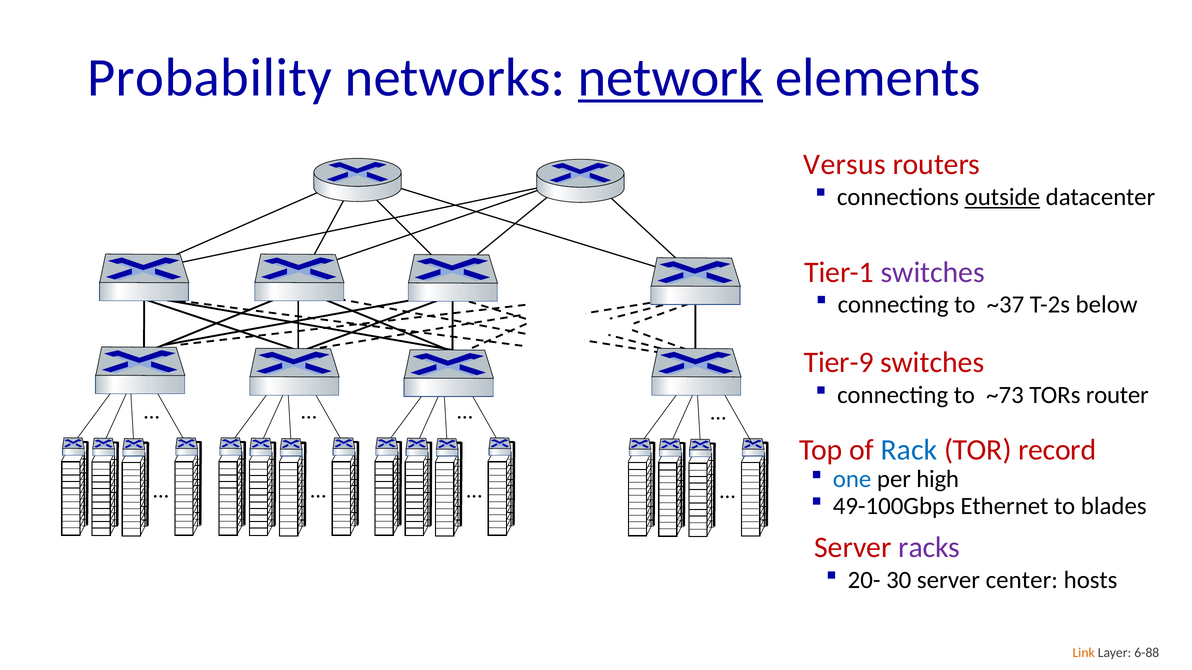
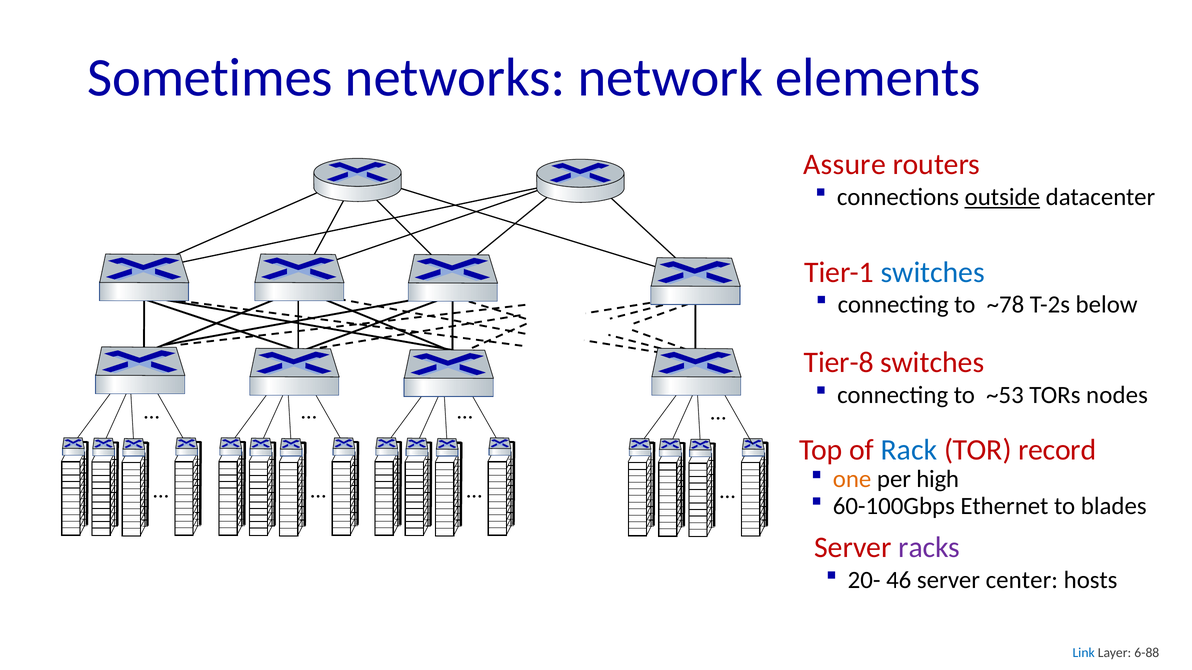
Probability: Probability -> Sometimes (210, 78)
network underline: present -> none (670, 78)
Versus: Versus -> Assure (845, 165)
switches colour: purple -> blue (933, 272)
~37: ~37 -> ~78 (1005, 305)
Tier-9: Tier-9 -> Tier-8 (839, 363)
~73: ~73 -> ~53 (1005, 395)
router: router -> nodes (1117, 395)
one colour: blue -> orange (852, 479)
49-100Gbps: 49-100Gbps -> 60-100Gbps (894, 506)
30: 30 -> 46 (899, 580)
Link colour: orange -> blue (1084, 653)
